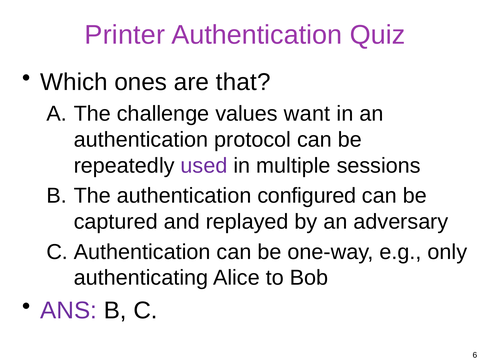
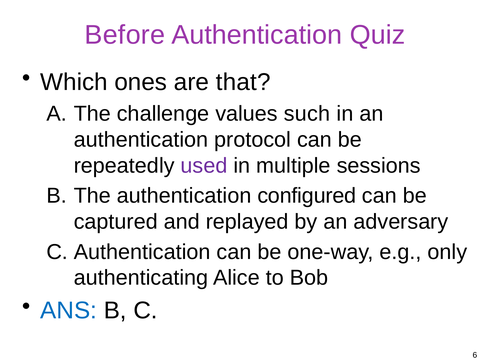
Printer: Printer -> Before (125, 35)
want: want -> such (307, 114)
ANS colour: purple -> blue (69, 311)
